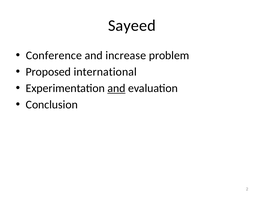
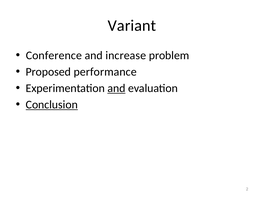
Sayeed: Sayeed -> Variant (132, 26)
international: international -> performance (105, 72)
Conclusion underline: none -> present (52, 105)
